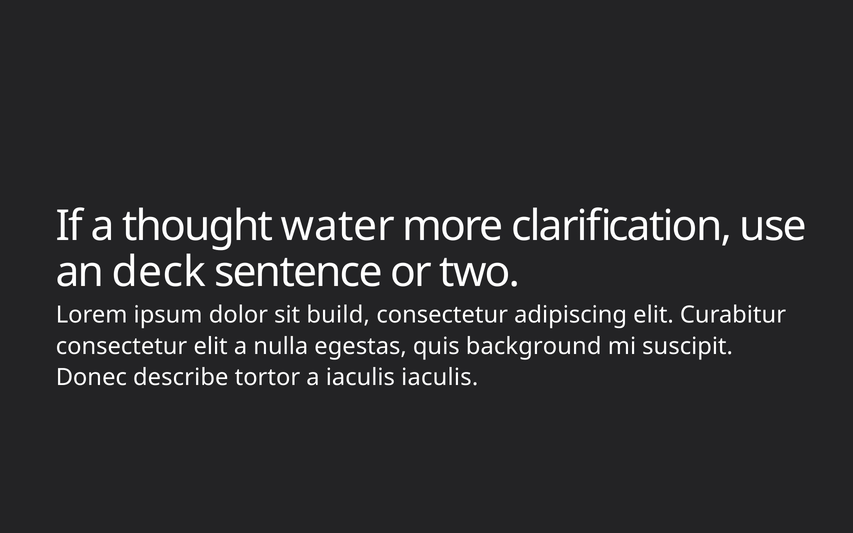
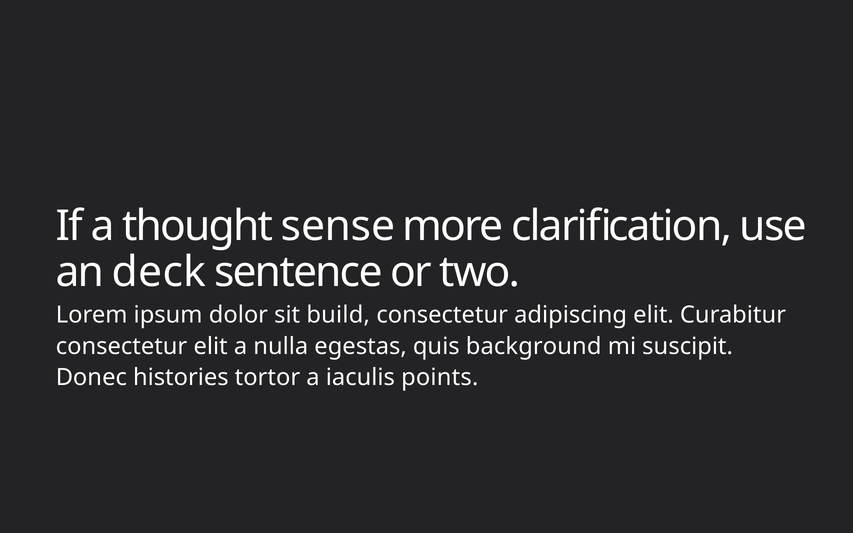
water: water -> sense (338, 226)
describe: describe -> histories (181, 378)
iaculis iaculis: iaculis -> points (440, 378)
